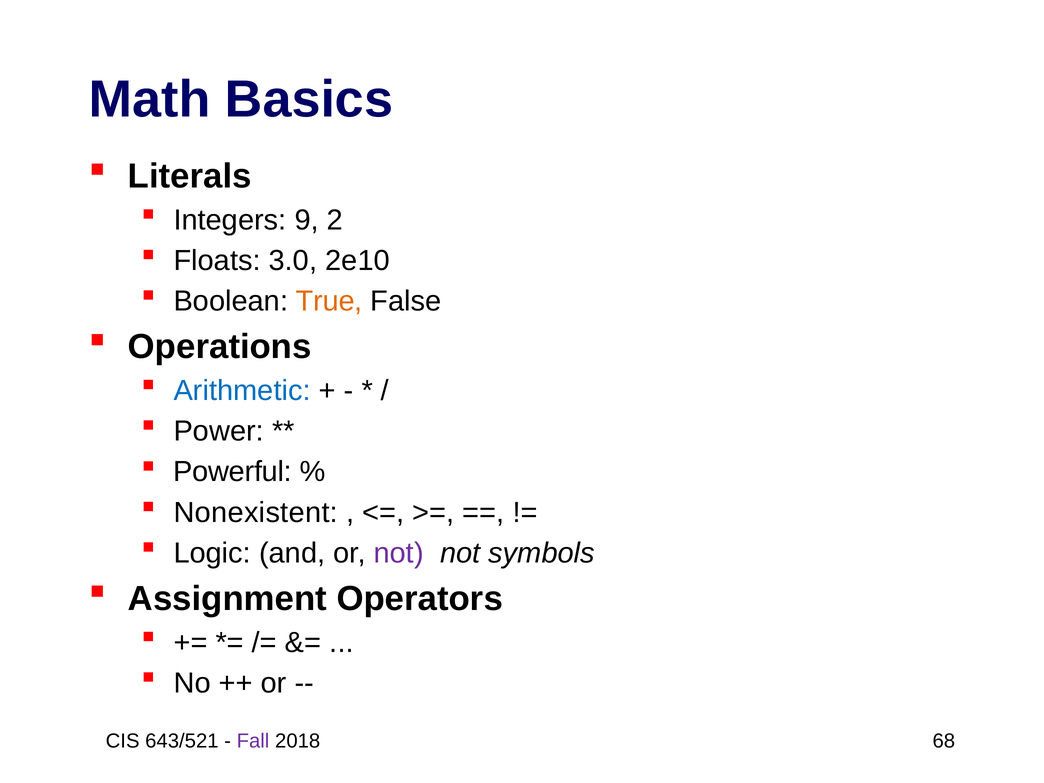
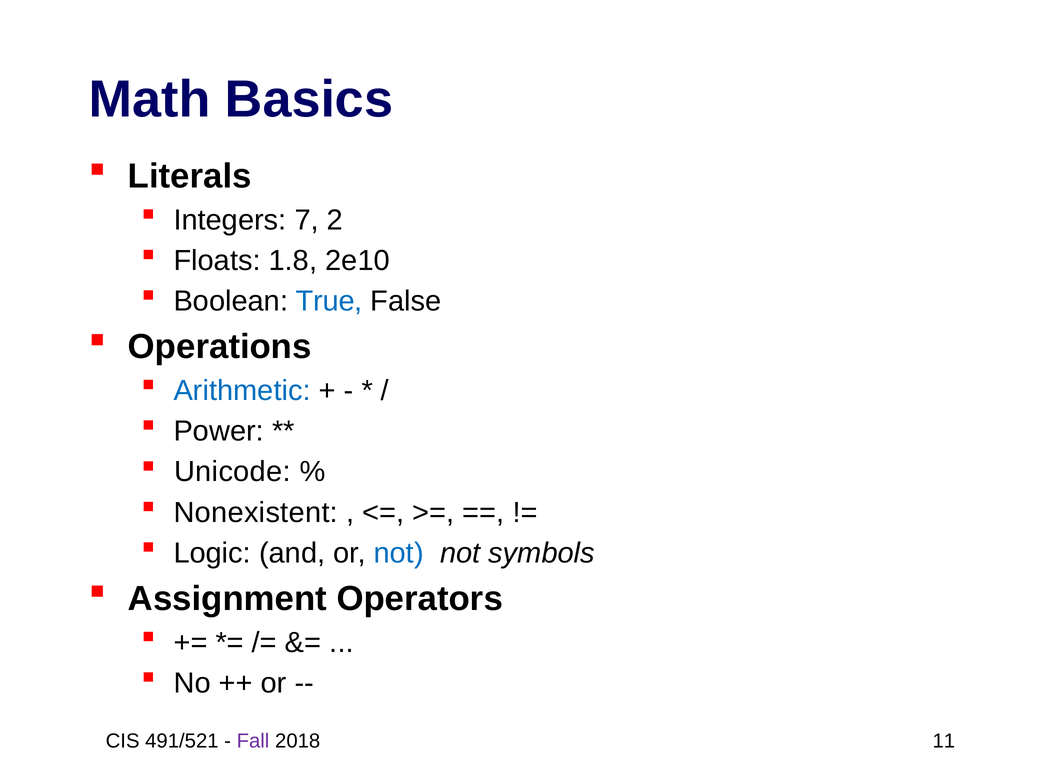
9: 9 -> 7 (307, 220)
3.0: 3.0 -> 1.8 (293, 261)
True colour: orange -> blue (329, 301)
Powerful: Powerful -> Unicode (232, 472)
not colour: purple -> blue (399, 553)
643/521: 643/521 -> 491/521 (182, 741)
68: 68 -> 11 (944, 741)
